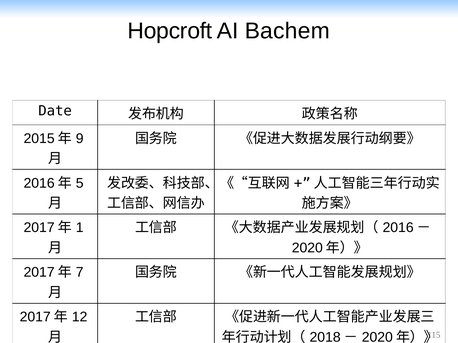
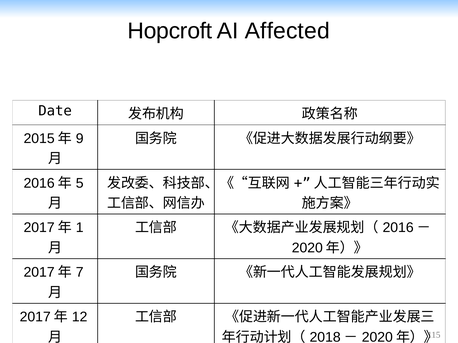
Bachem: Bachem -> Affected (287, 31)
